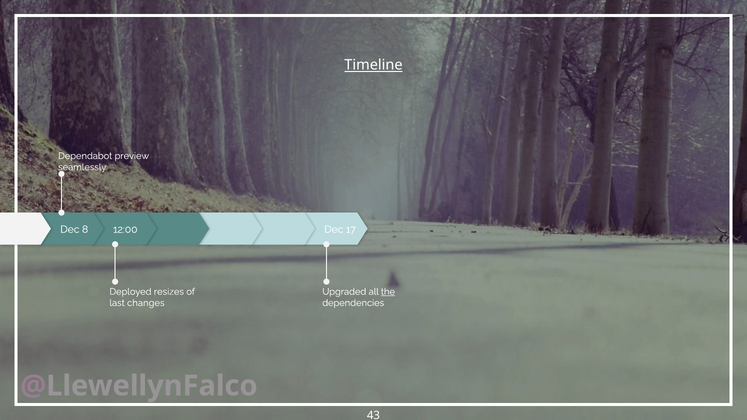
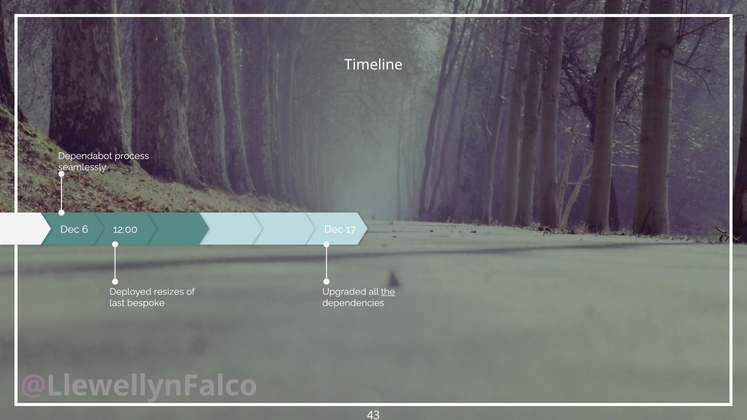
Timeline underline: present -> none (373, 65)
preview: preview -> process (132, 156)
8: 8 -> 6 (85, 229)
changes: changes -> bespoke (146, 303)
